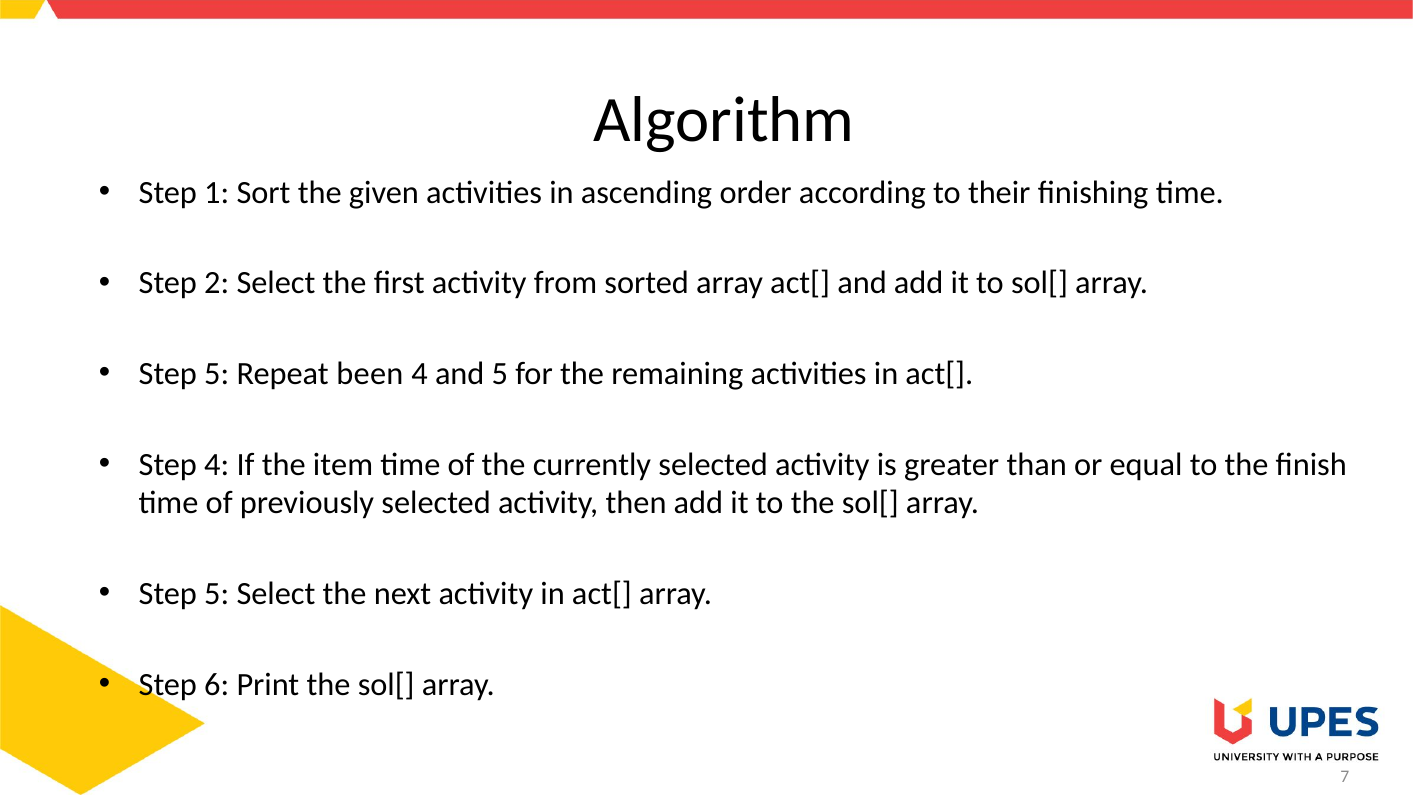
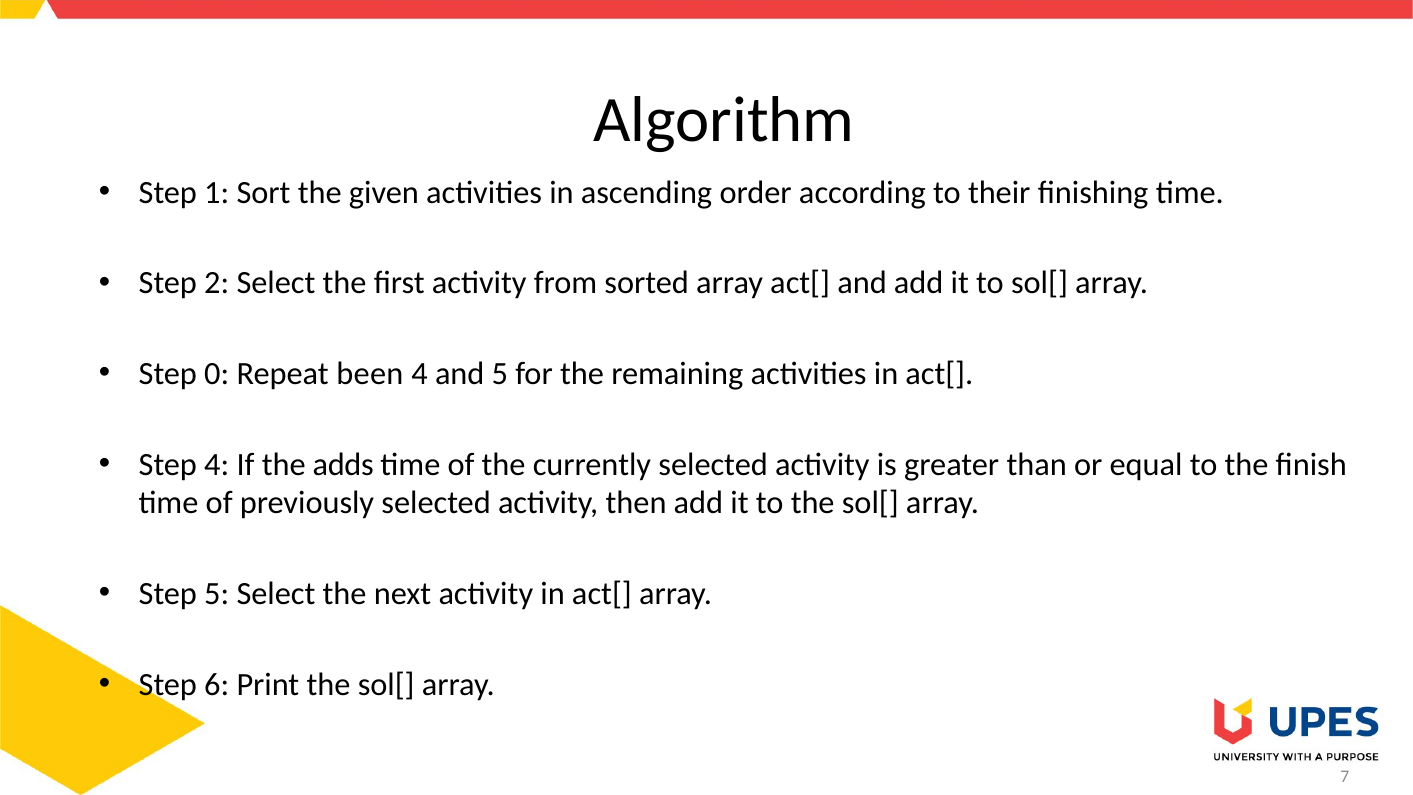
5: 5 -> 0 (217, 374)
item: item -> adds (343, 464)
